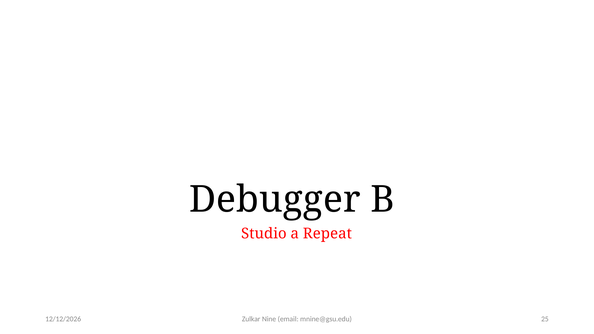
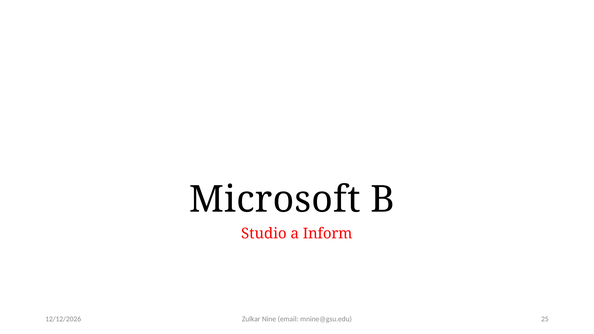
Debugger: Debugger -> Microsoft (275, 200)
Repeat: Repeat -> Inform (328, 234)
